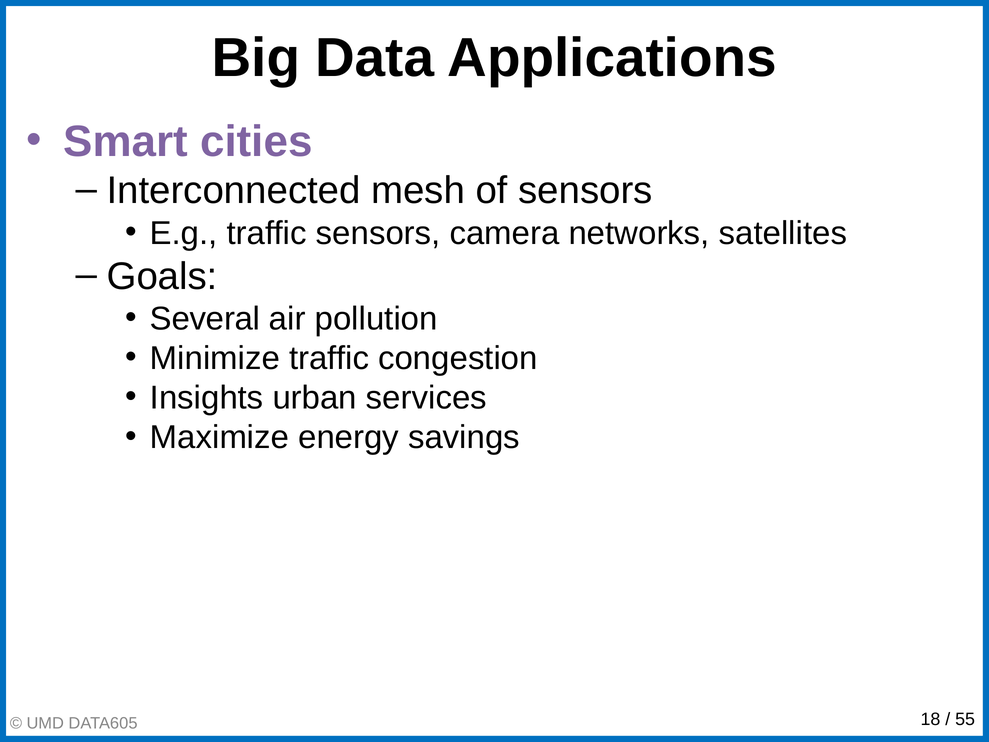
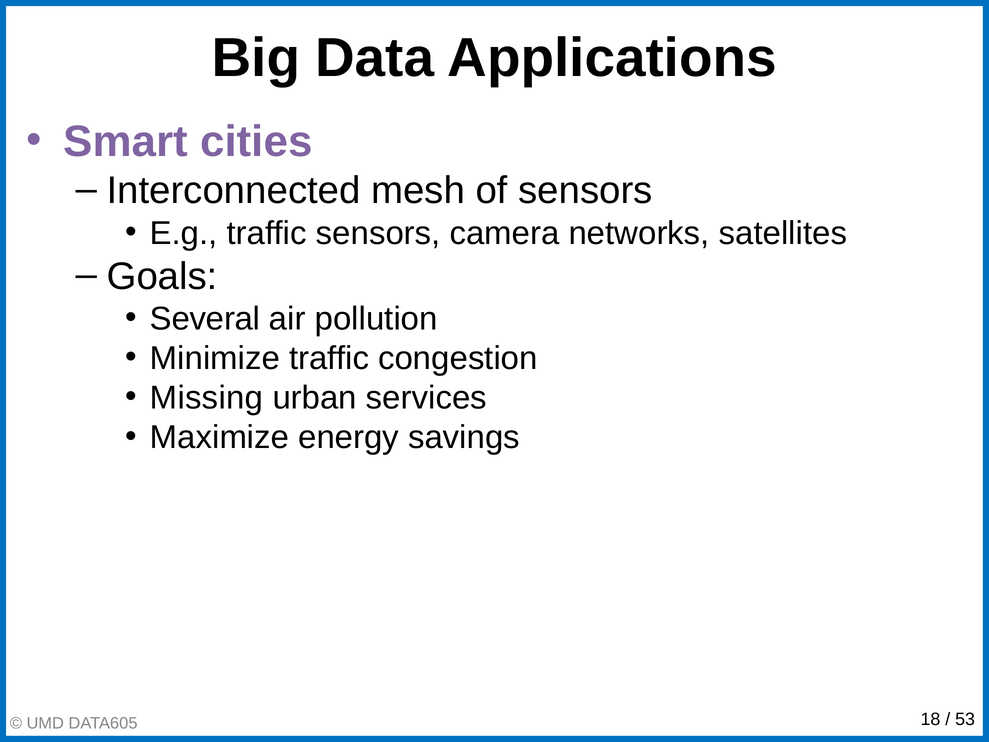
Insights: Insights -> Missing (207, 398)
55: 55 -> 53 (965, 719)
